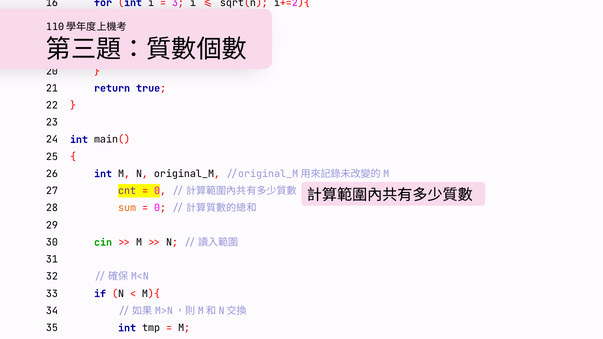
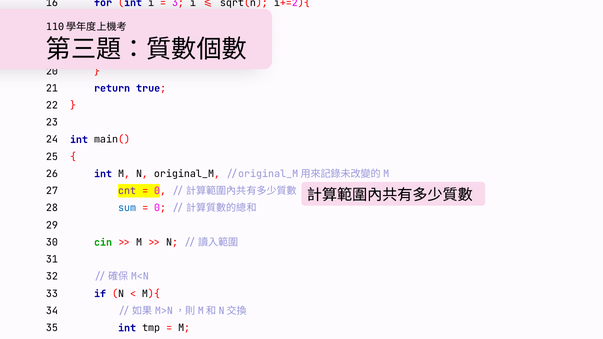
sum colour: orange -> blue (127, 208)
